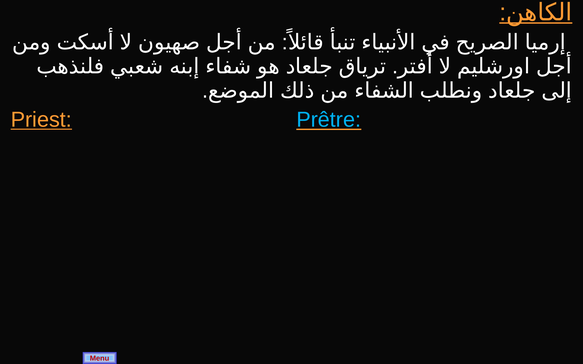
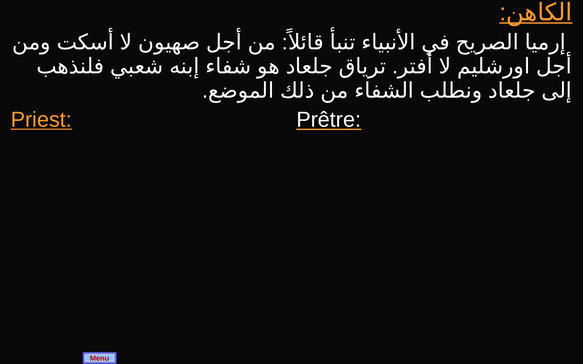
Prêtre colour: light blue -> white (329, 120)
